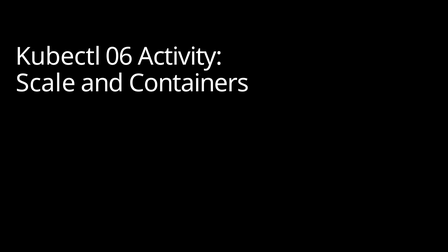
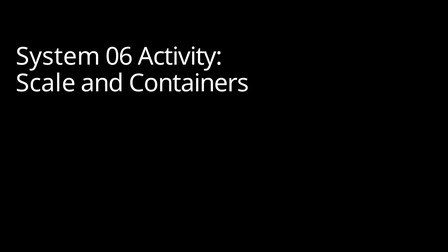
Kubectl: Kubectl -> System (58, 57)
